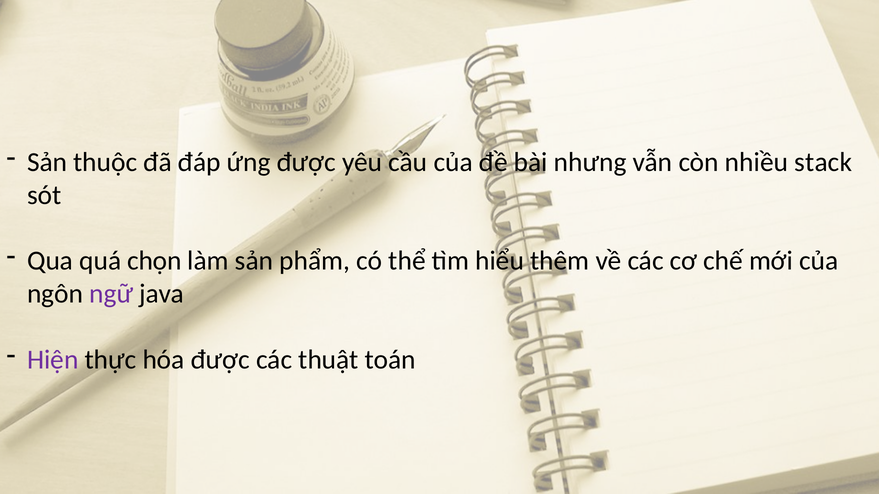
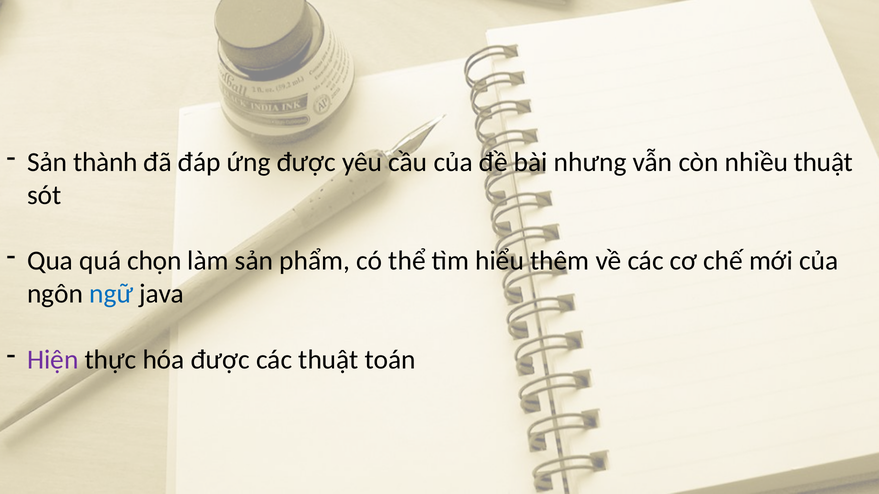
thuộc: thuộc -> thành (105, 162)
nhiều stack: stack -> thuật (823, 162)
ngữ colour: purple -> blue (111, 294)
